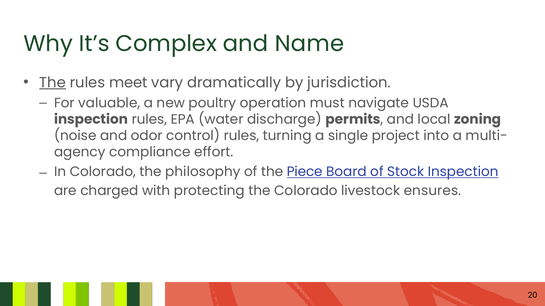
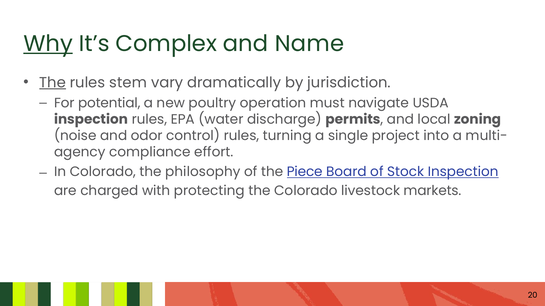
Why underline: none -> present (48, 44)
meet: meet -> stem (128, 83)
valuable: valuable -> potential (109, 103)
ensures: ensures -> markets (433, 191)
